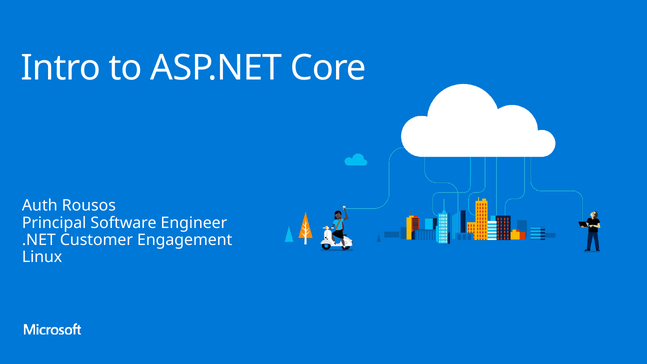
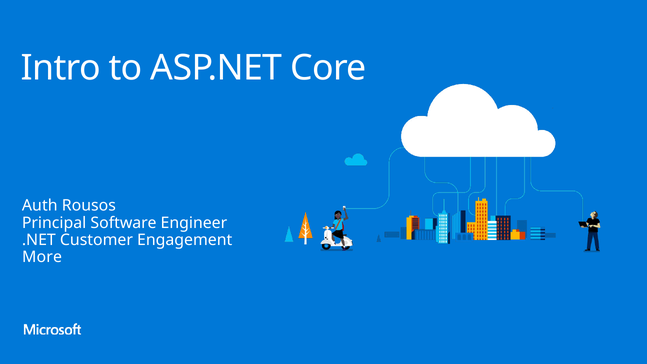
Linux: Linux -> More (42, 257)
